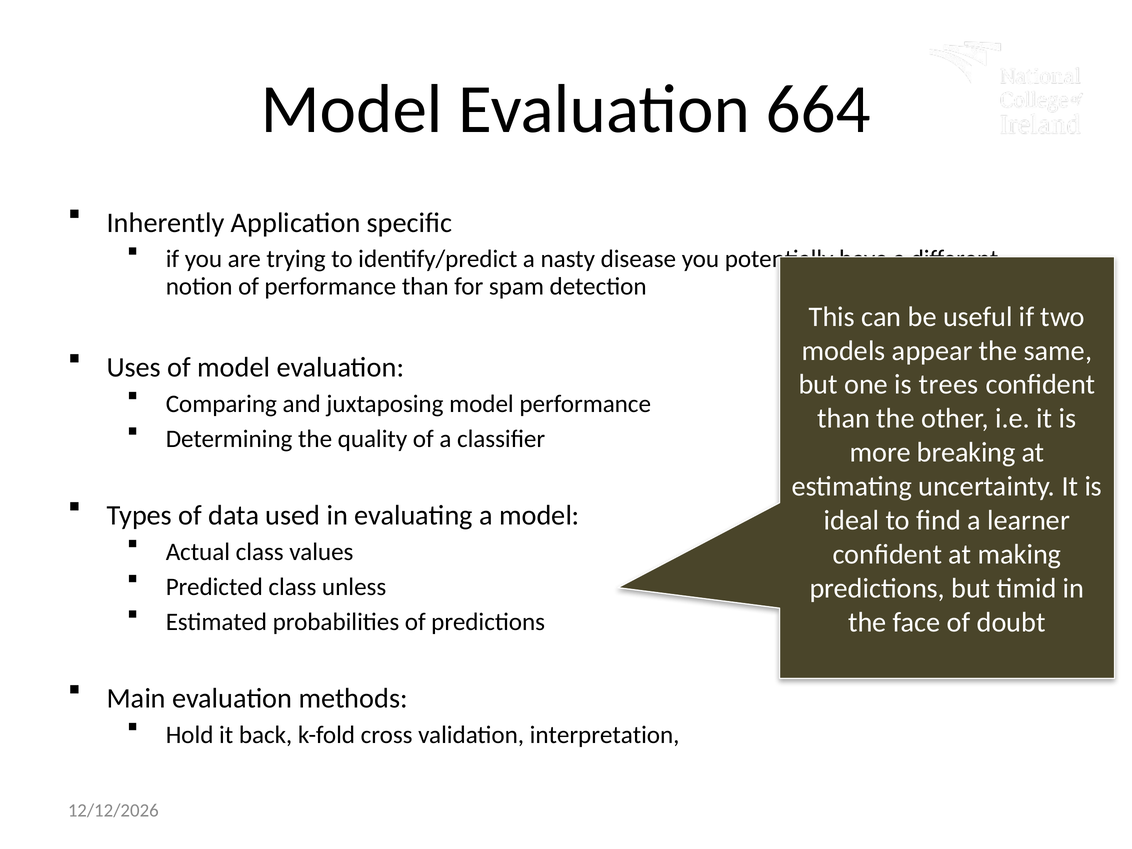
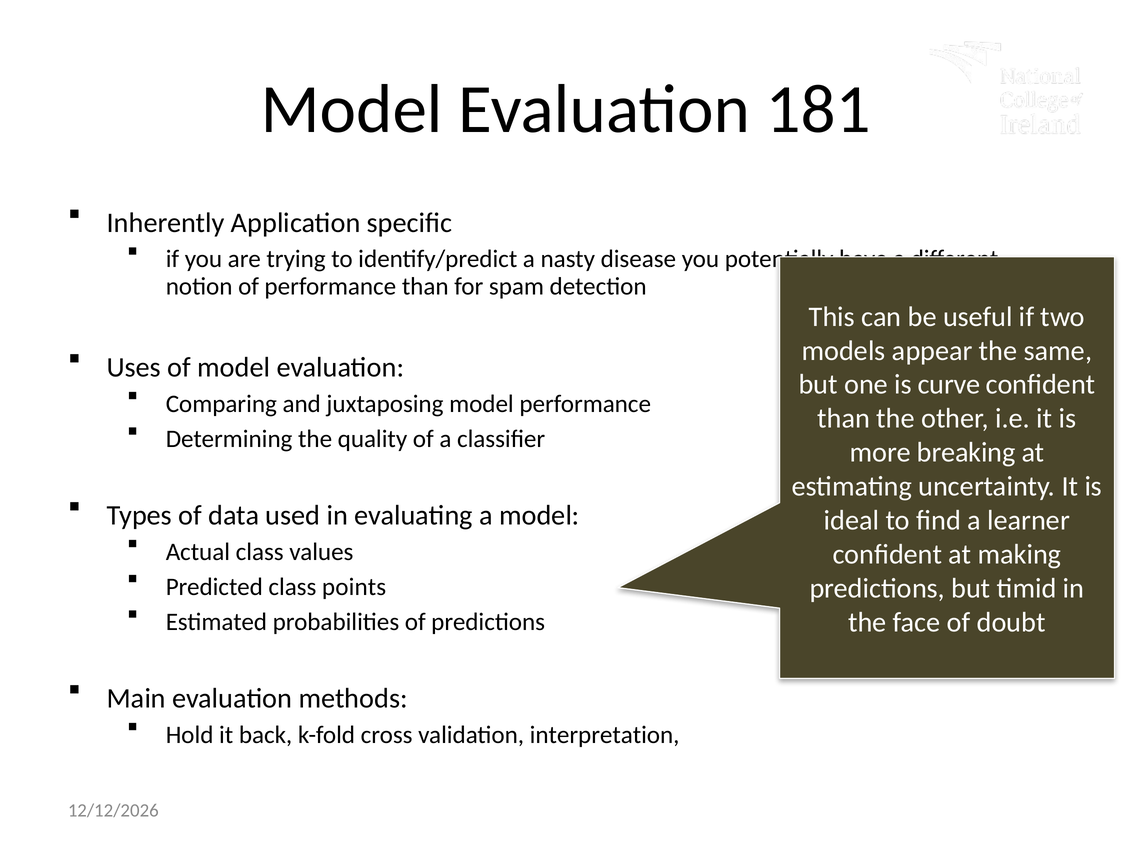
664: 664 -> 181 (818, 110)
trees: trees -> curve (949, 385)
unless: unless -> points (354, 587)
